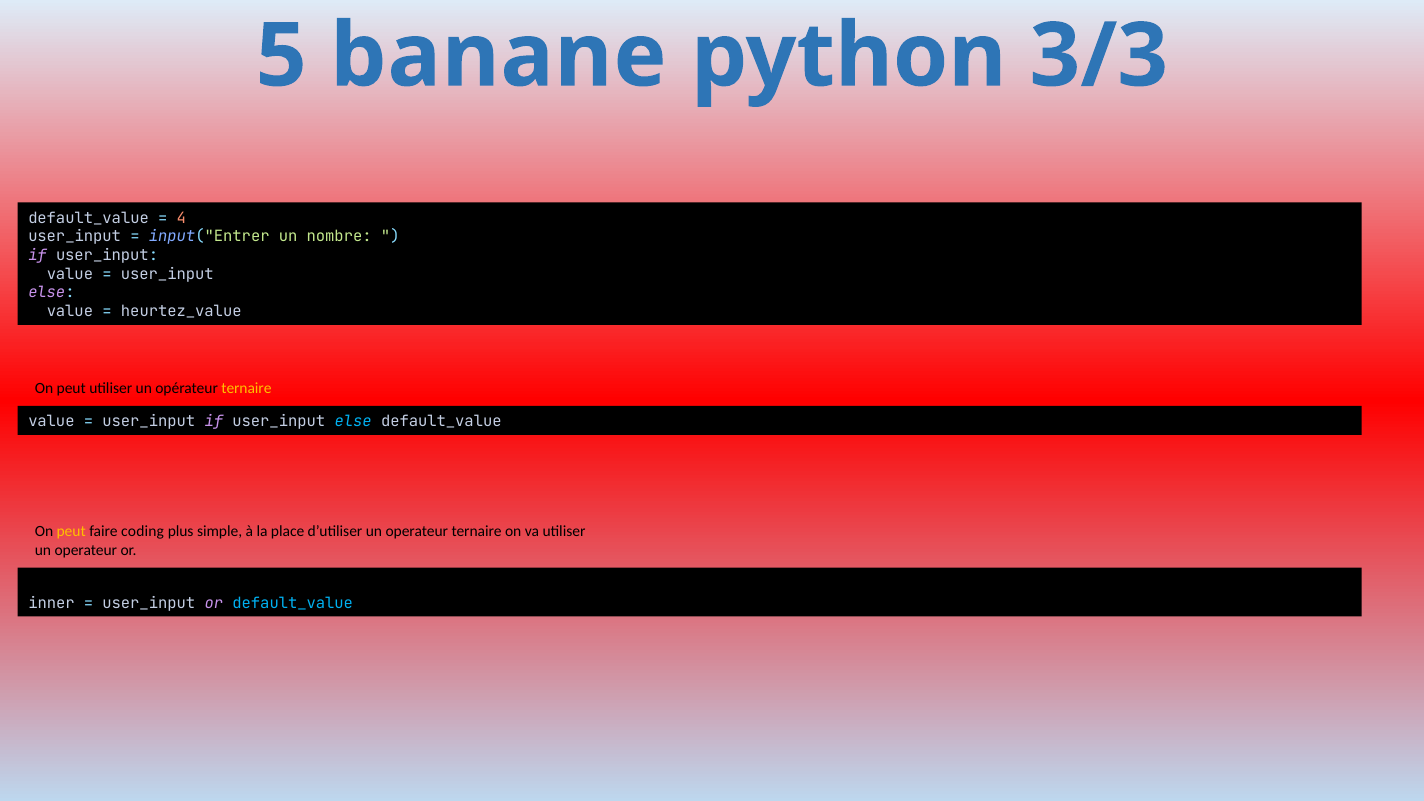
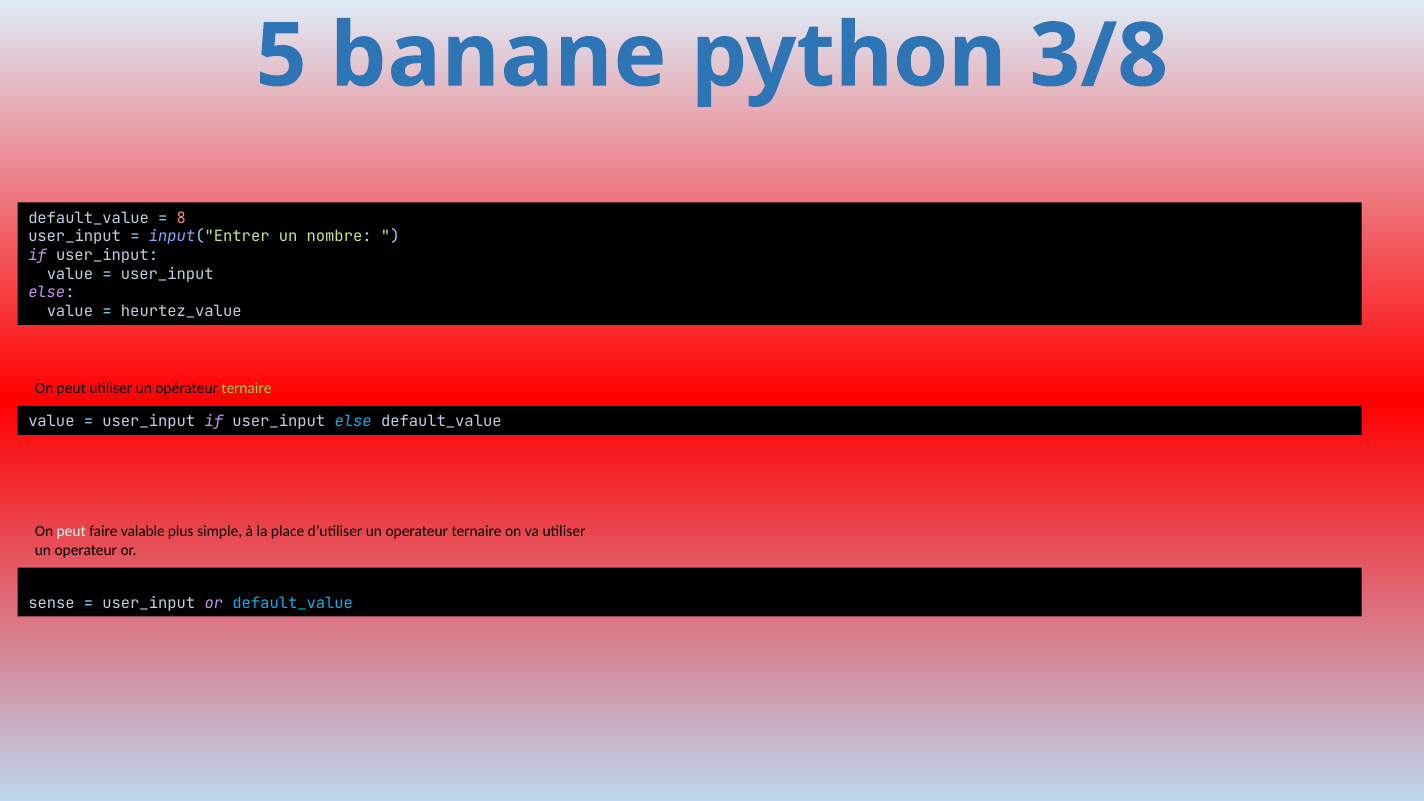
3/3: 3/3 -> 3/8 (1099, 56)
4: 4 -> 8 (181, 218)
ternaire colour: yellow -> light green (246, 388)
peut colour: yellow -> white (71, 531)
coding: coding -> valable (143, 531)
inner: inner -> sense (51, 603)
